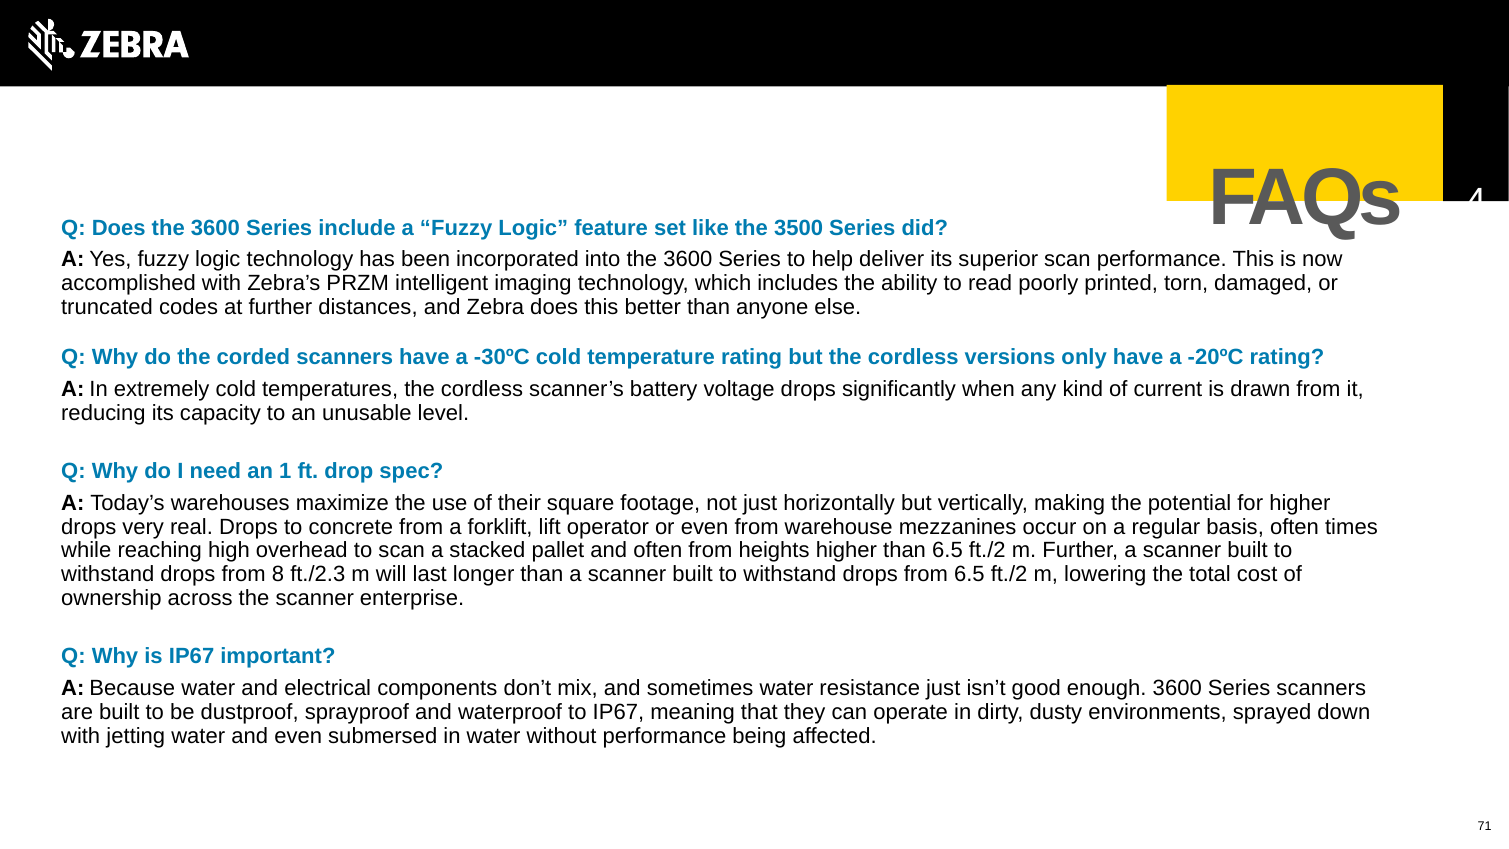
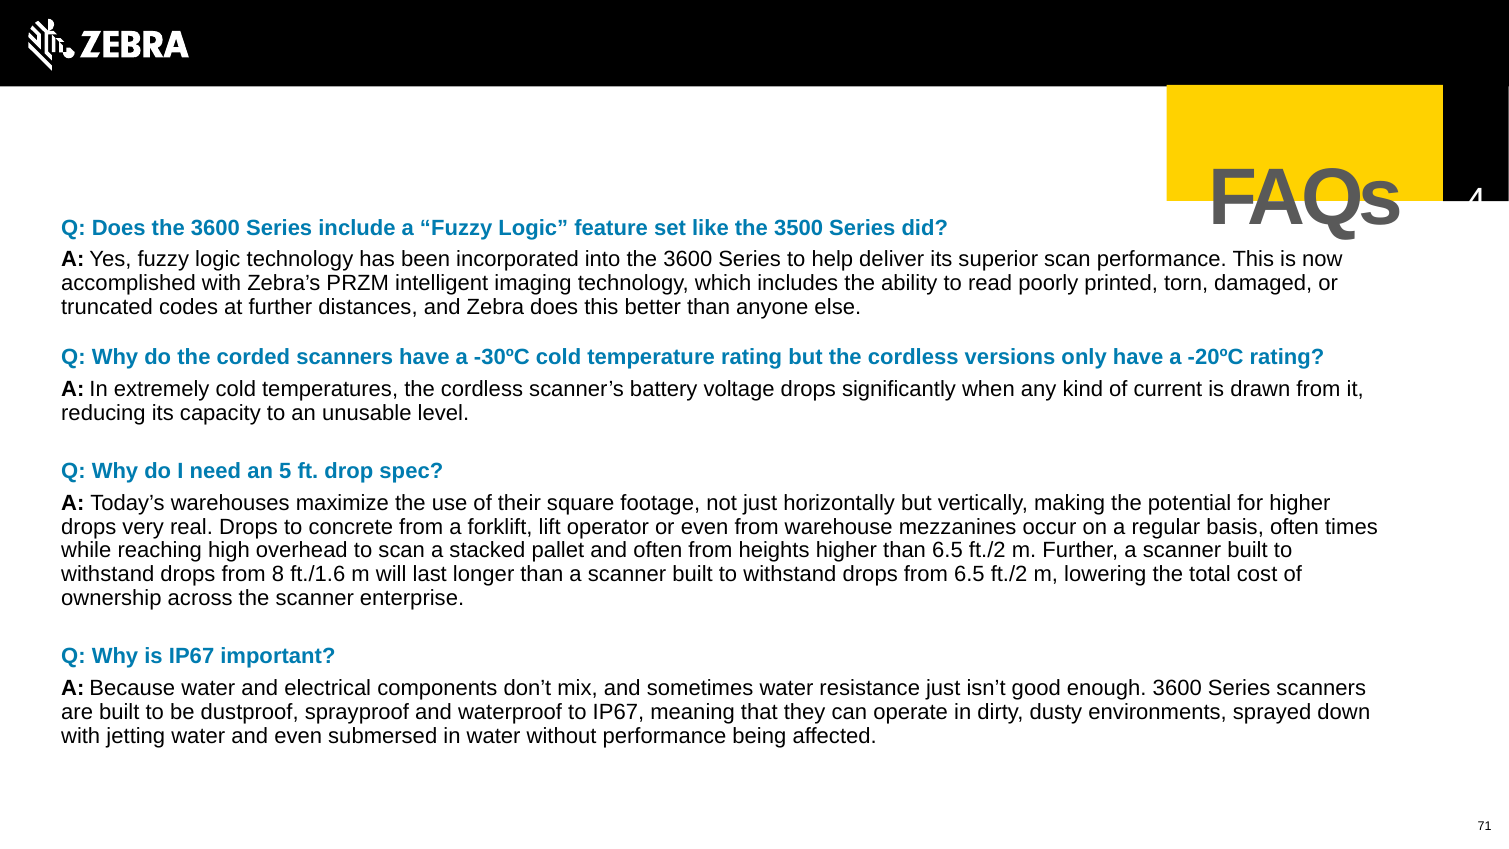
1: 1 -> 5 (285, 471)
ft./2.3: ft./2.3 -> ft./1.6 (318, 574)
